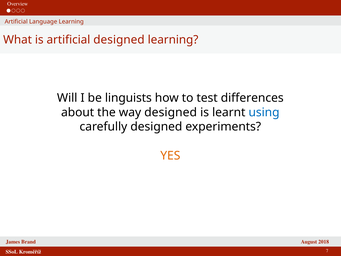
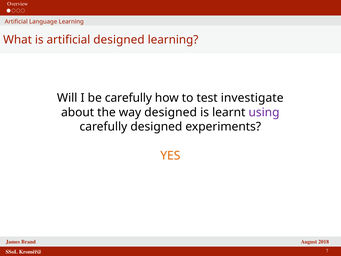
be linguists: linguists -> carefully (128, 98)
differences: differences -> investigate (252, 98)
using colour: blue -> purple (264, 112)
